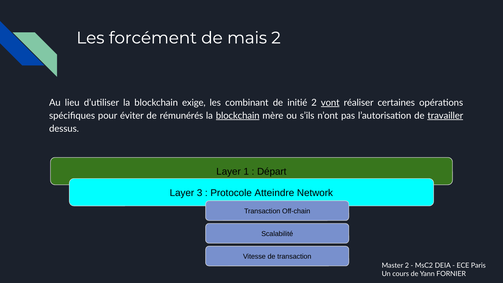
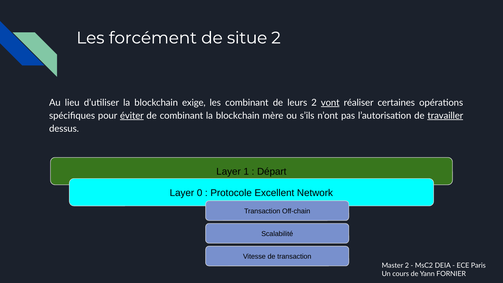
mais: mais -> situe (247, 38)
initié: initié -> leurs (297, 103)
éviter underline: none -> present (132, 116)
de rémunérés: rémunérés -> combinant (181, 116)
blockchain underline: present -> none (238, 116)
3: 3 -> 0 (200, 193)
Atteindre: Atteindre -> Excellent (274, 193)
